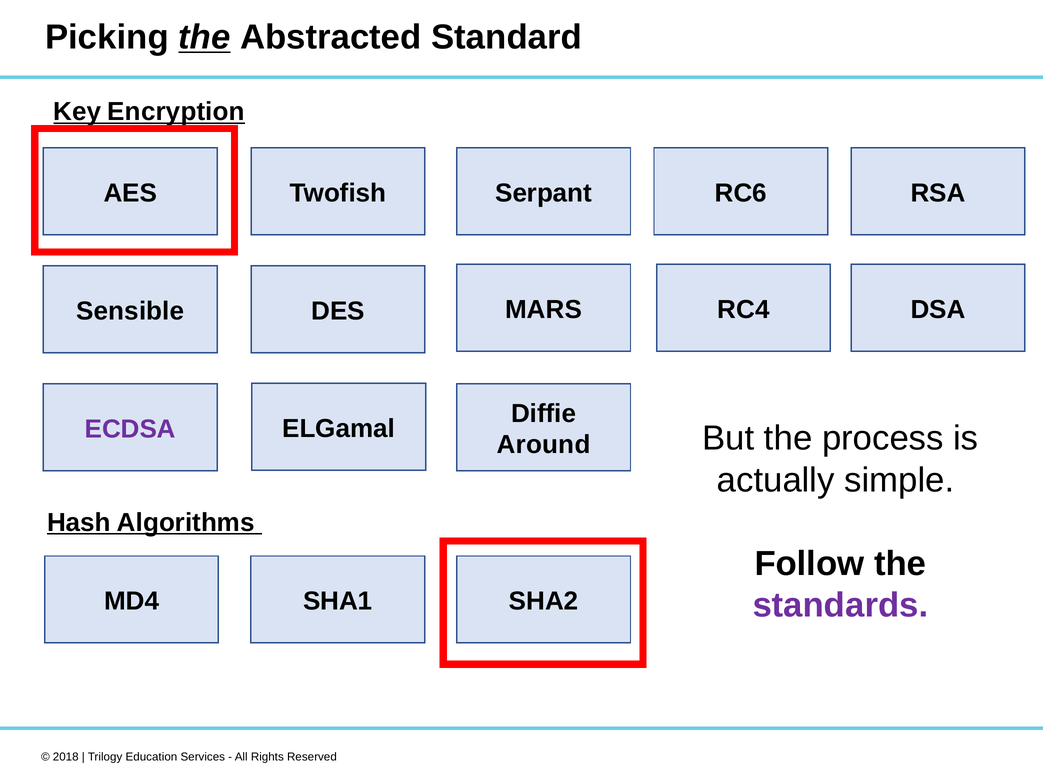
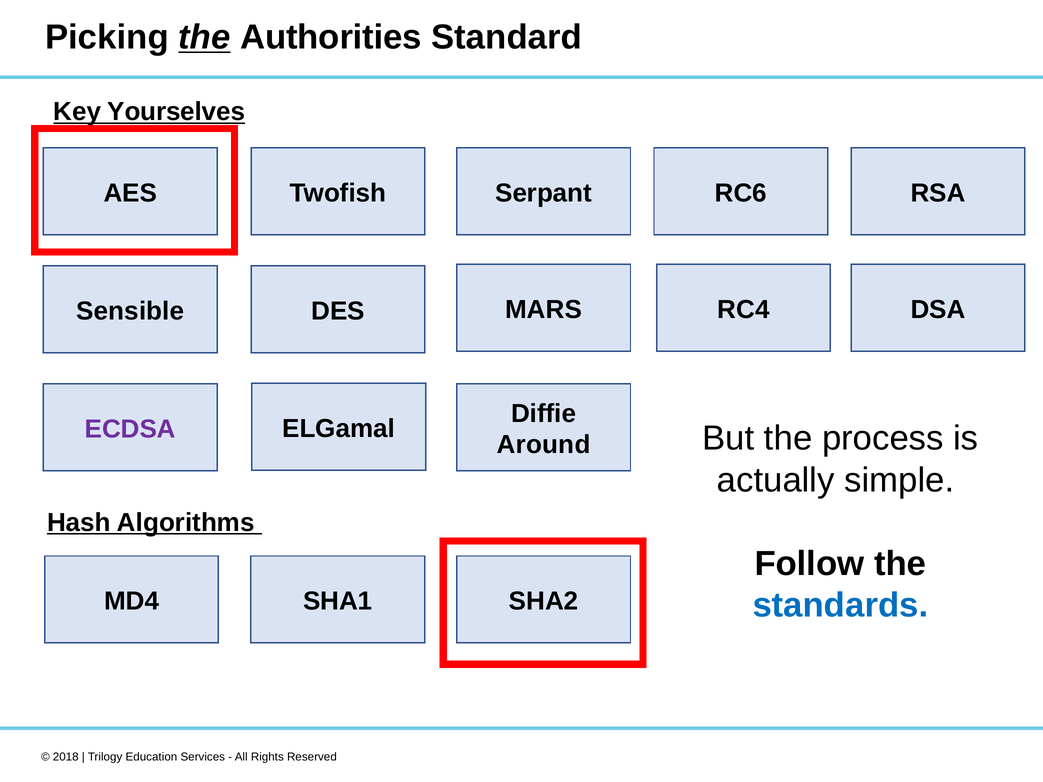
Abstracted: Abstracted -> Authorities (331, 37)
Encryption: Encryption -> Yourselves (176, 112)
standards colour: purple -> blue (840, 605)
